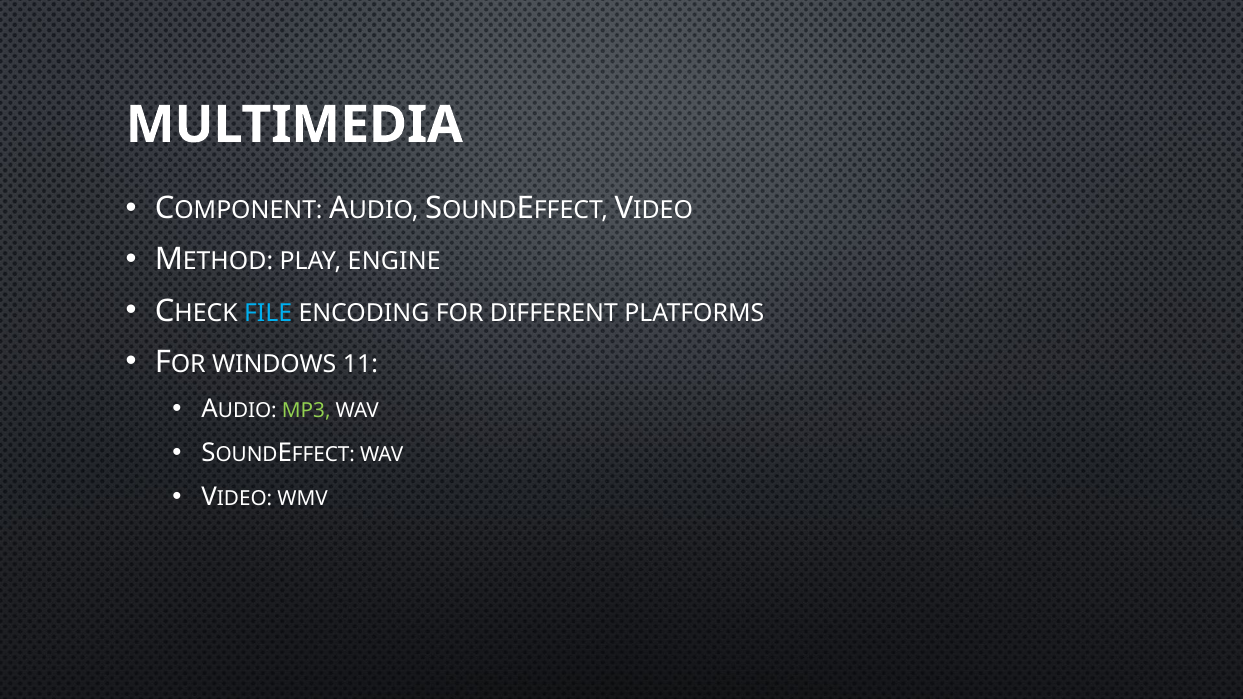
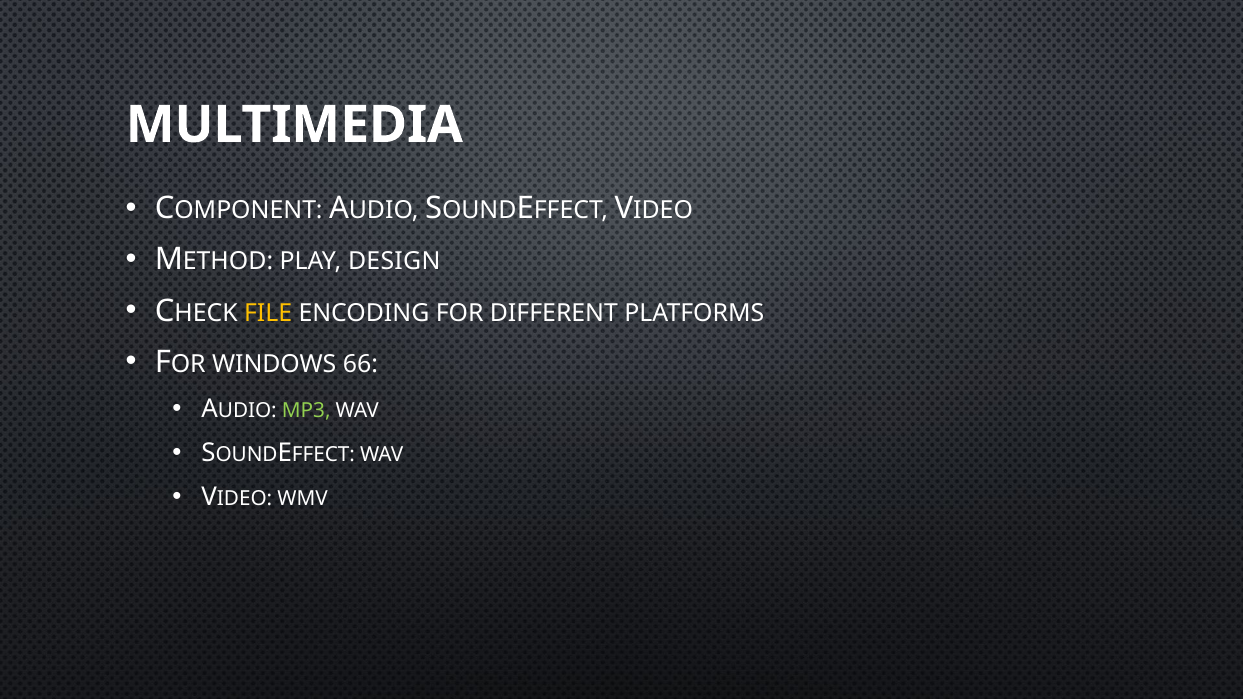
ENGINE: ENGINE -> DESIGN (394, 262)
FILE colour: light blue -> yellow (268, 313)
11: 11 -> 66 (360, 364)
